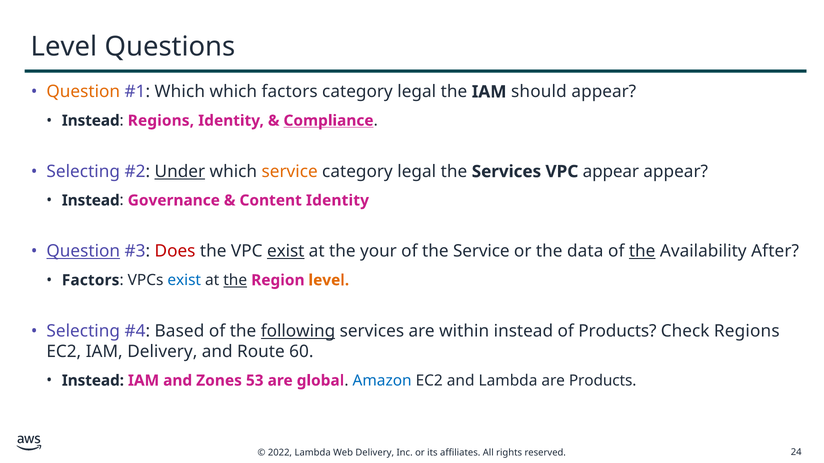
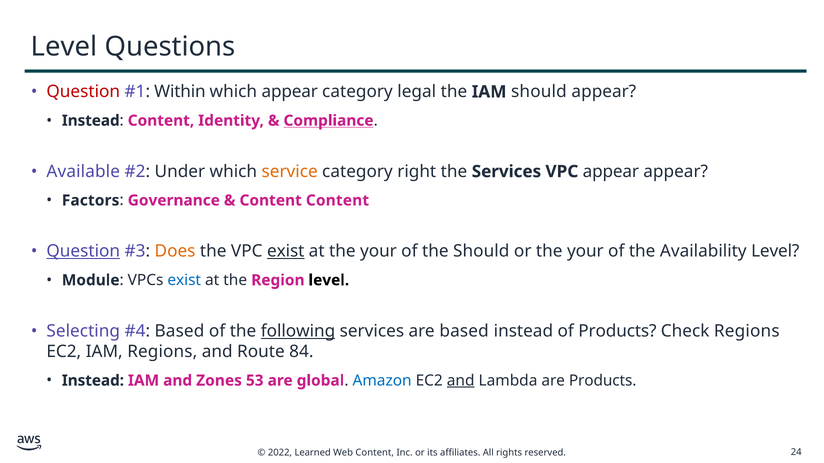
Question colour: orange -> red (83, 92)
Which: Which -> Within (180, 92)
which factors: factors -> appear (290, 92)
Regions: Regions -> Content (161, 121)
Selecting: Selecting -> Available (83, 172)
Under underline: present -> none (180, 172)
legal: legal -> right (417, 172)
Instead: Instead -> Factors (91, 201)
Content Identity: Identity -> Content (337, 201)
Does colour: red -> orange (175, 252)
the Service: Service -> Should (481, 252)
or the data: data -> your (585, 252)
the underline: present -> none (642, 252)
Availability After: After -> Level (775, 252)
Factors: Factors -> Module (91, 280)
the underline: present -> none (235, 280)
level colour: orange -> black (329, 280)
are within: within -> based (464, 331)
IAM Delivery: Delivery -> Regions (162, 352)
60: 60 -> 84 (301, 352)
and underline: none -> present (461, 381)
Lambda: Lambda -> Learned (313, 453)
Delivery: Delivery -> Content (375, 453)
